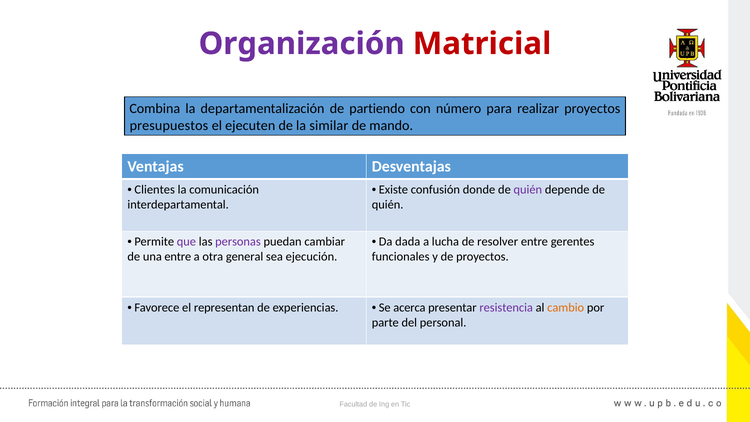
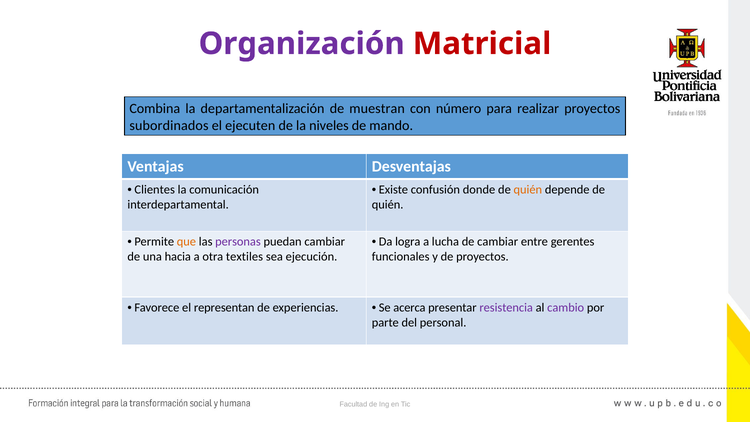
partiendo: partiendo -> muestran (377, 109)
presupuestos: presupuestos -> subordinados (169, 125)
similar: similar -> niveles (329, 125)
quién colour: purple -> orange (528, 189)
que colour: purple -> orange (186, 242)
dada: dada -> logra (408, 242)
de resolver: resolver -> cambiar (498, 242)
una entre: entre -> hacia (178, 257)
general: general -> textiles (244, 257)
cambio colour: orange -> purple (566, 307)
